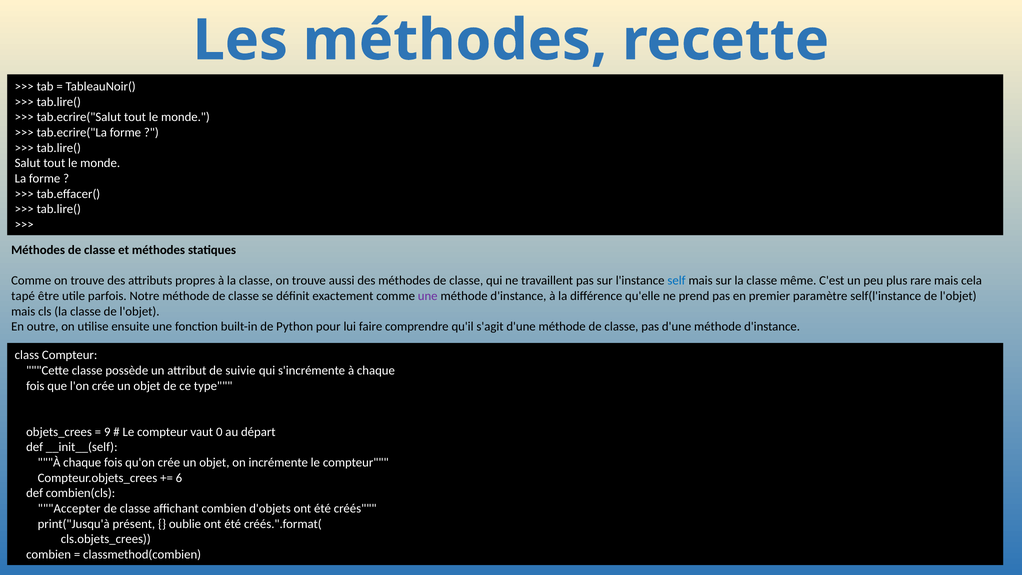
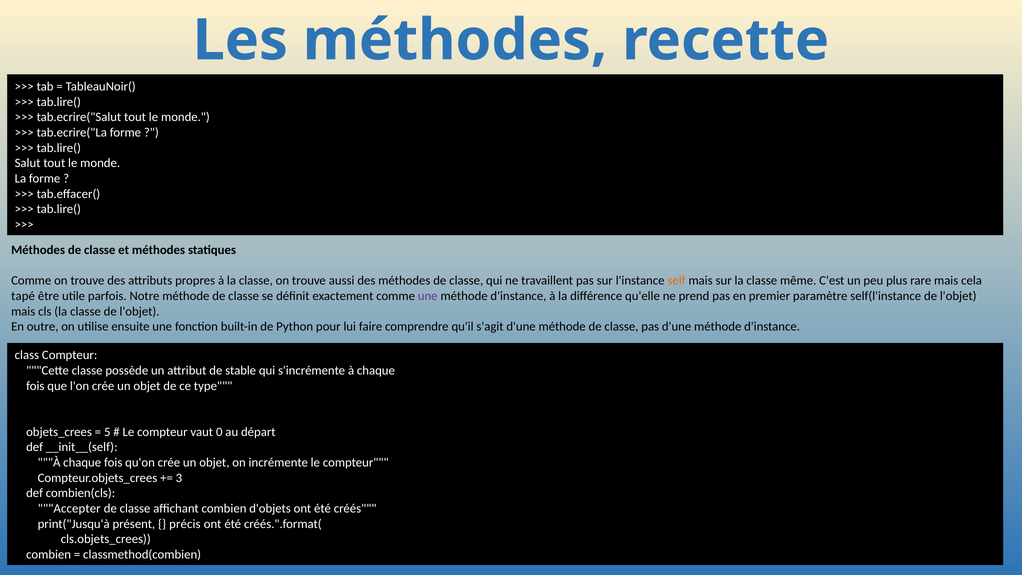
self colour: blue -> orange (677, 281)
suivie: suivie -> stable (241, 370)
9: 9 -> 5 (107, 432)
6: 6 -> 3 (179, 478)
oublie: oublie -> précis (185, 524)
